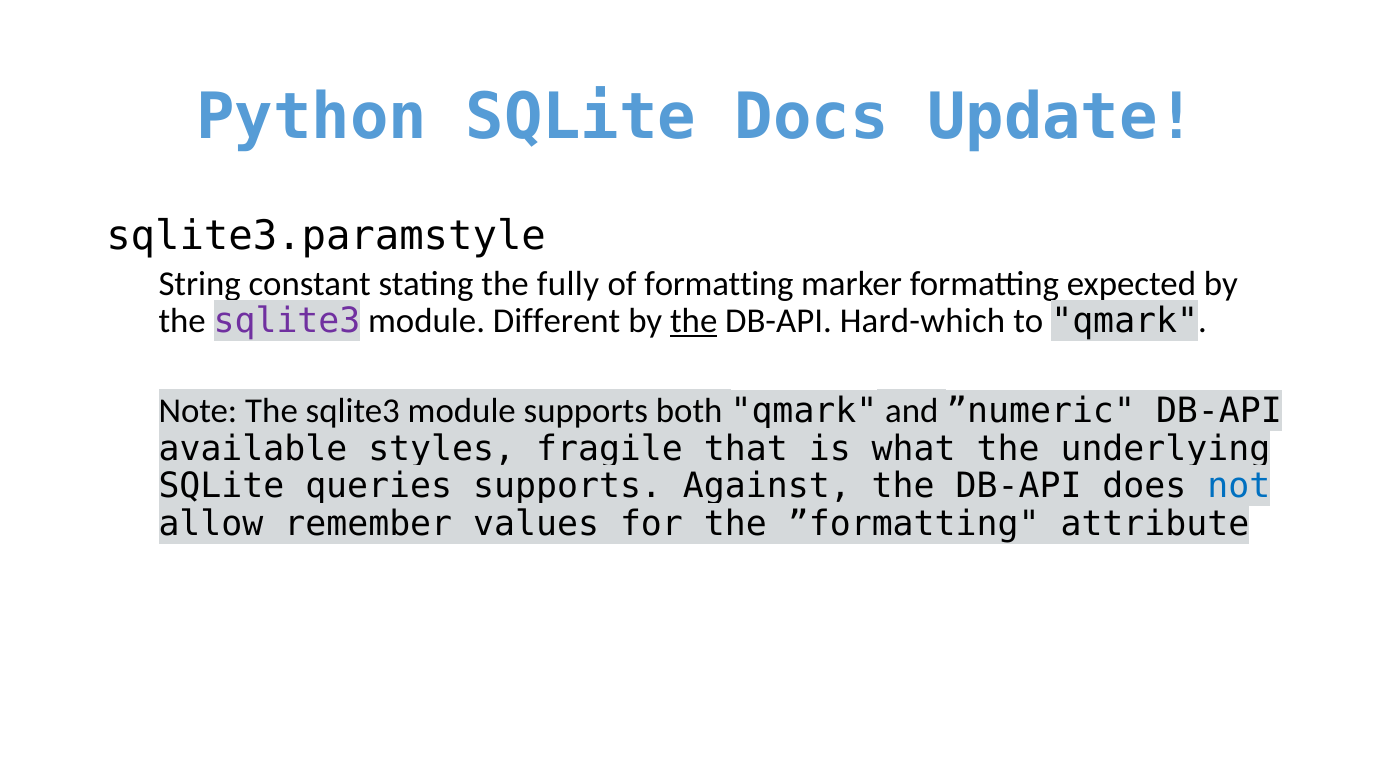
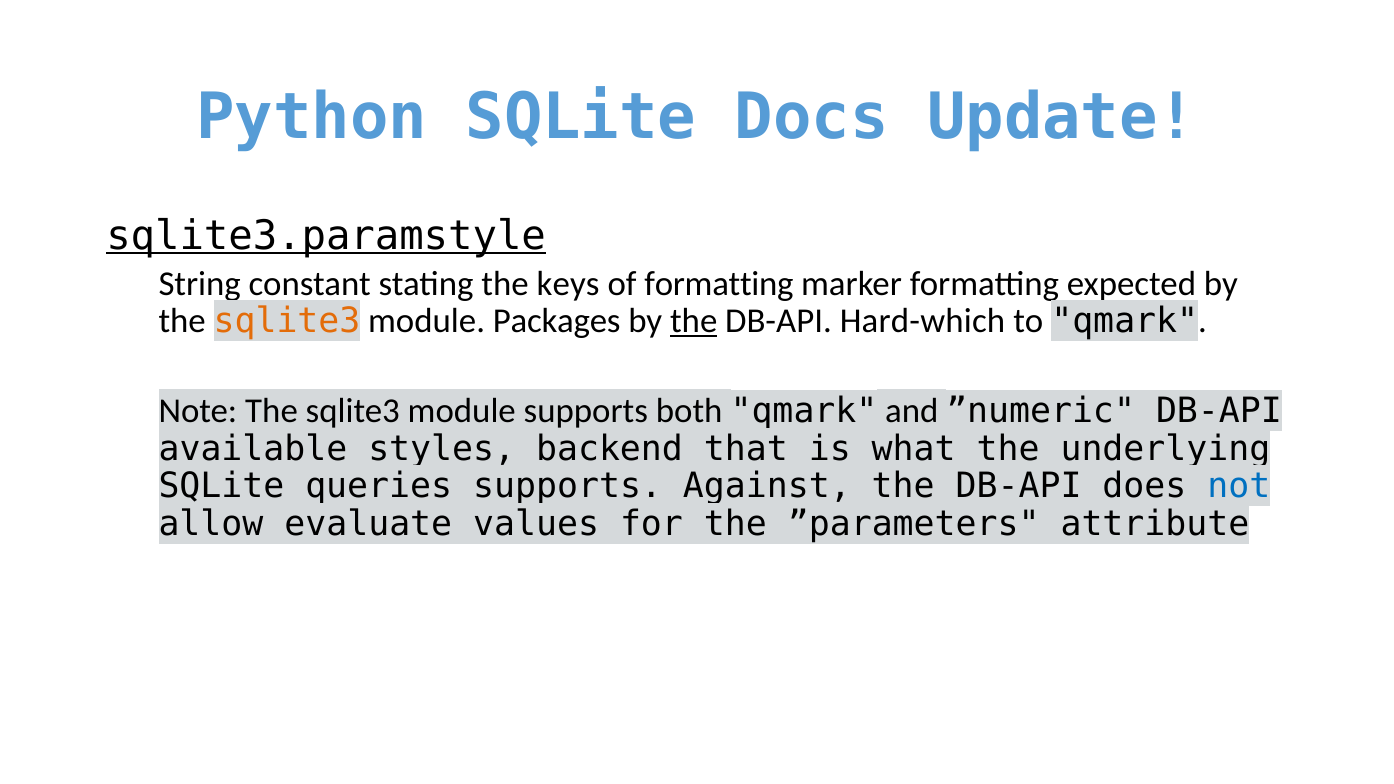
sqlite3.paramstyle underline: none -> present (326, 236)
fully: fully -> keys (568, 284)
sqlite3 colour: purple -> orange (287, 321)
Different: Different -> Packages (557, 321)
fragile: fragile -> backend (610, 449)
remember: remember -> evaluate (368, 524)
”formatting: ”formatting -> ”parameters (914, 524)
